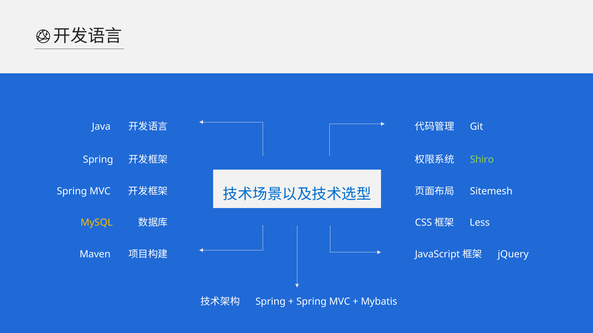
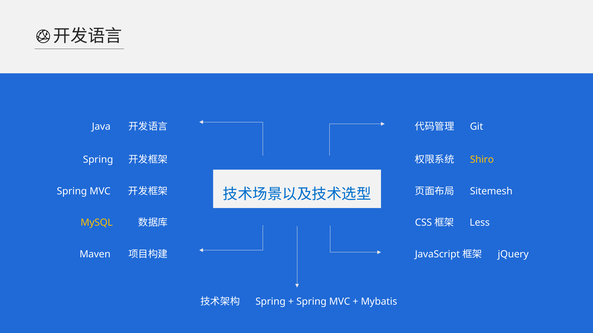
Shiro colour: light green -> yellow (482, 160)
